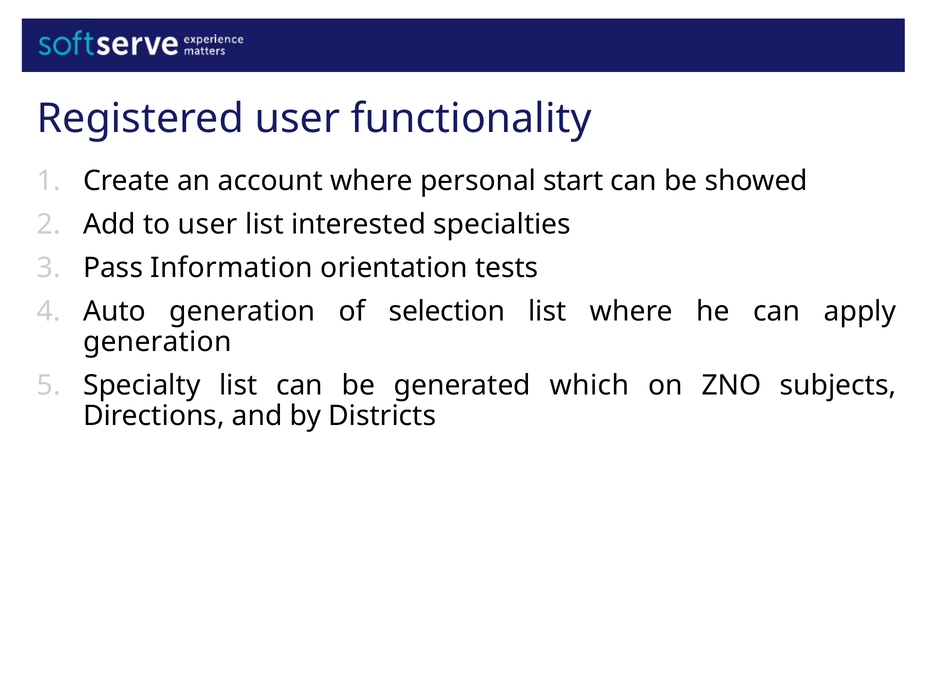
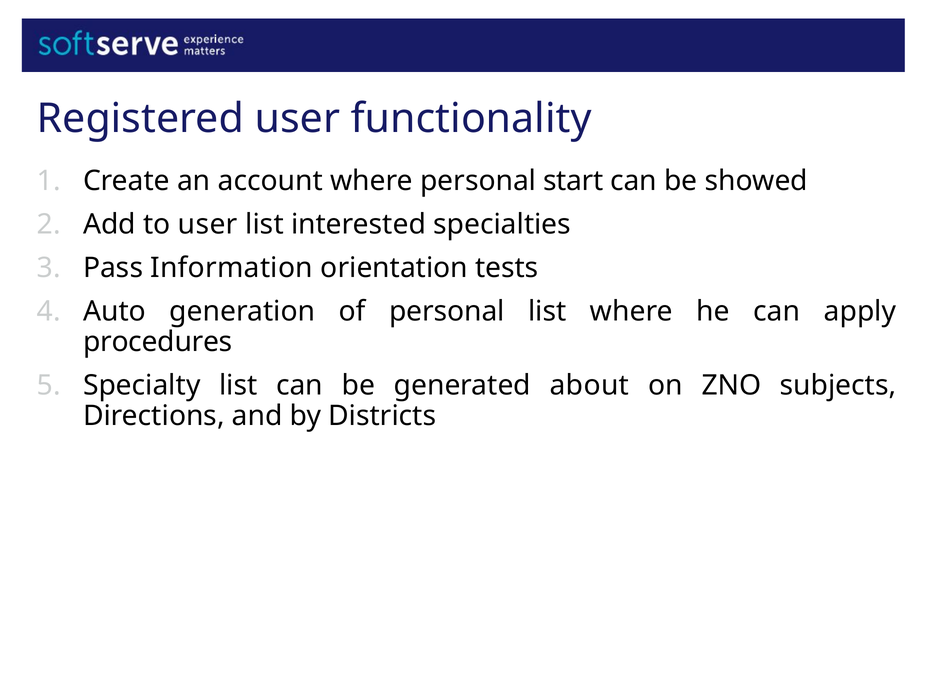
of selection: selection -> personal (447, 311)
generation: generation -> procedures (158, 342)
which: which -> about (589, 385)
